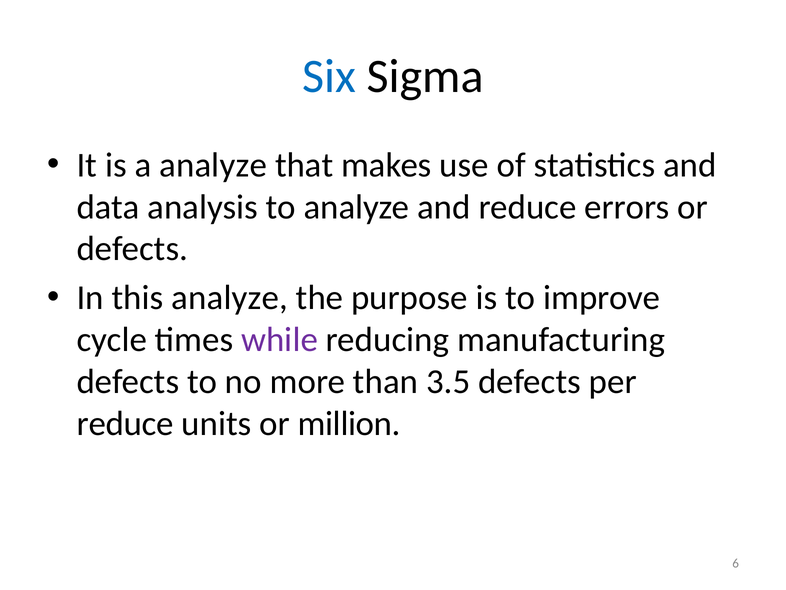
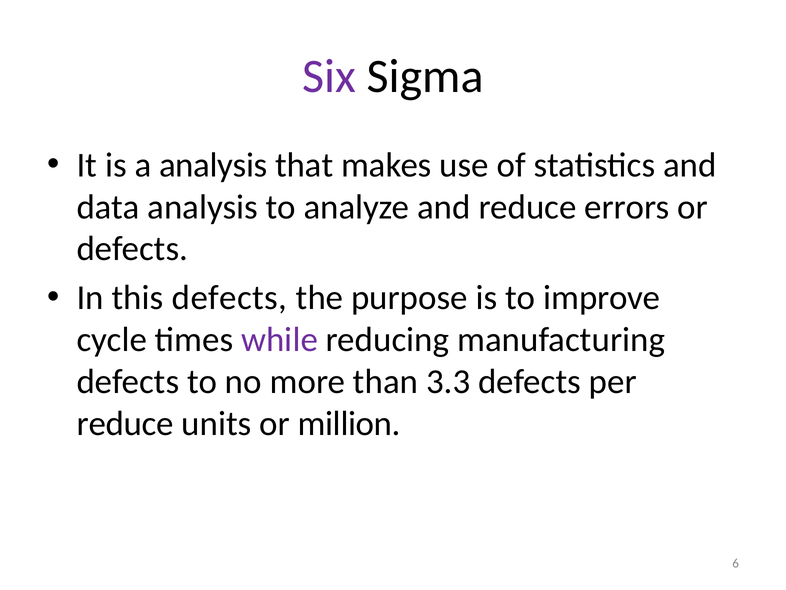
Six colour: blue -> purple (329, 76)
a analyze: analyze -> analysis (213, 165)
this analyze: analyze -> defects (229, 298)
3.5: 3.5 -> 3.3 (448, 382)
